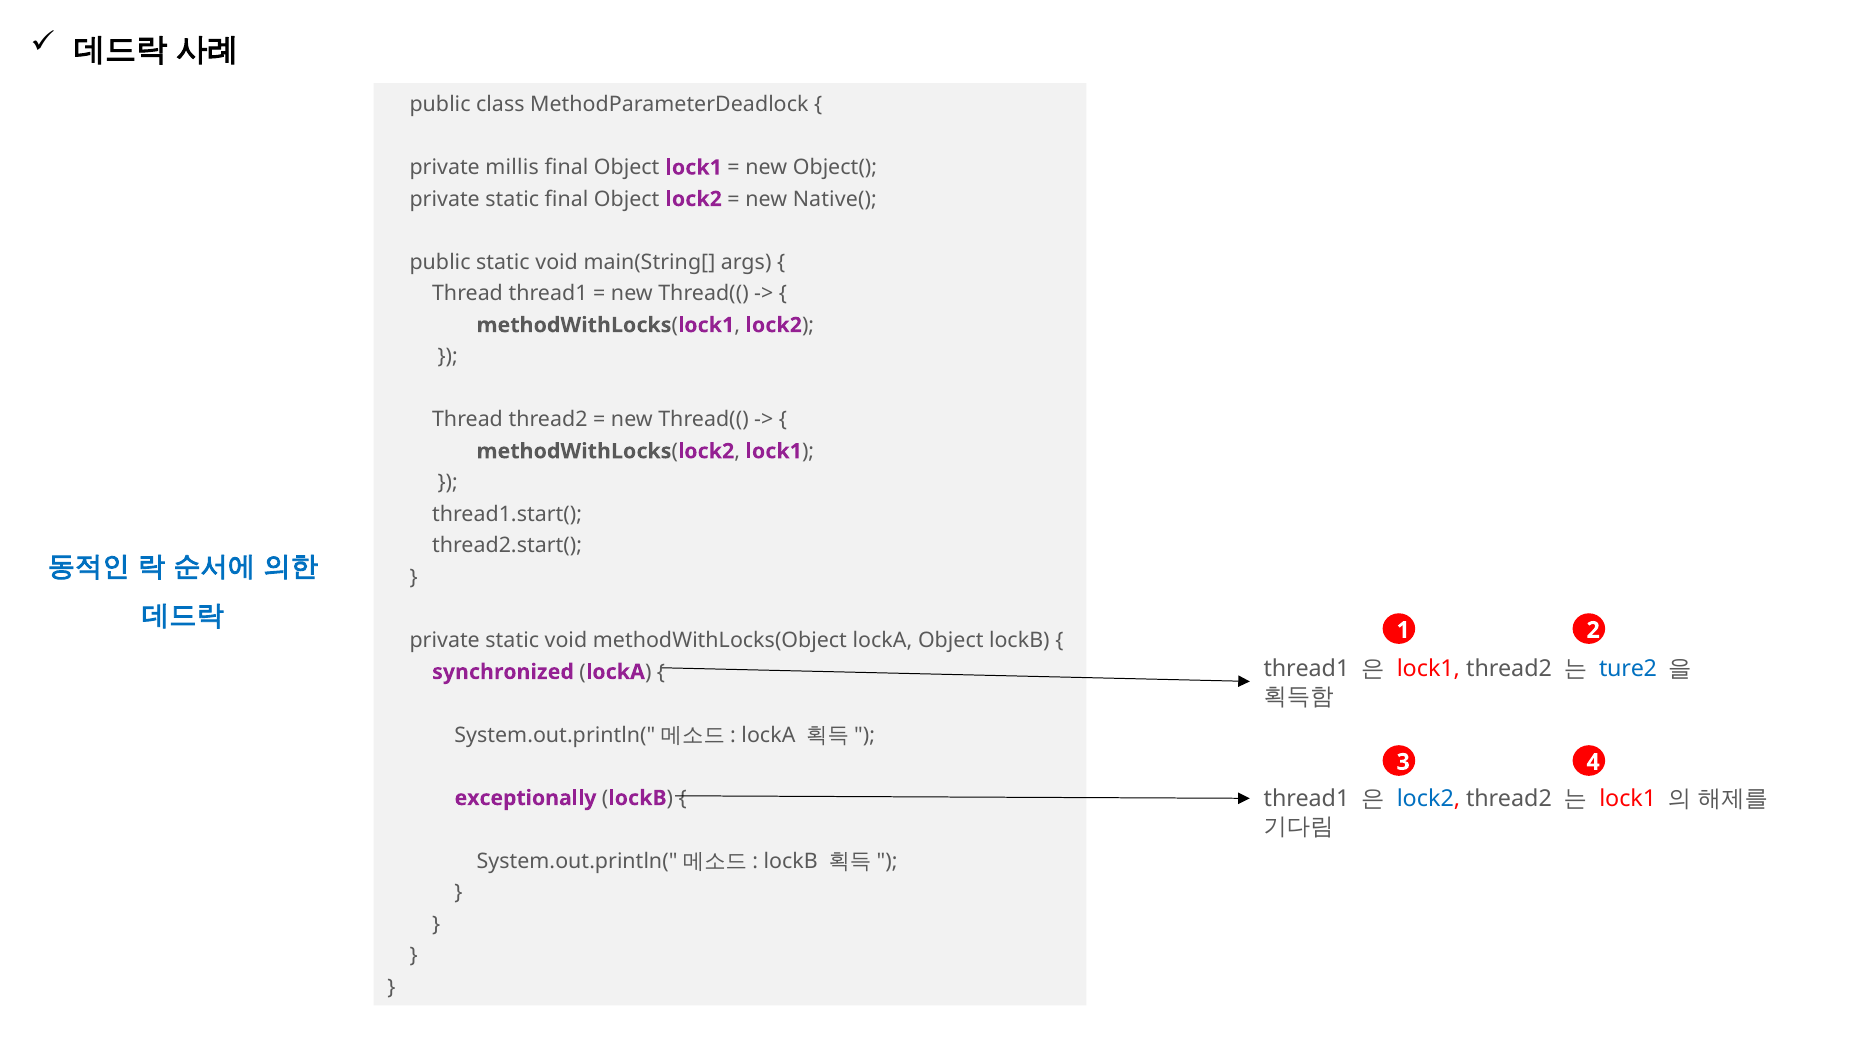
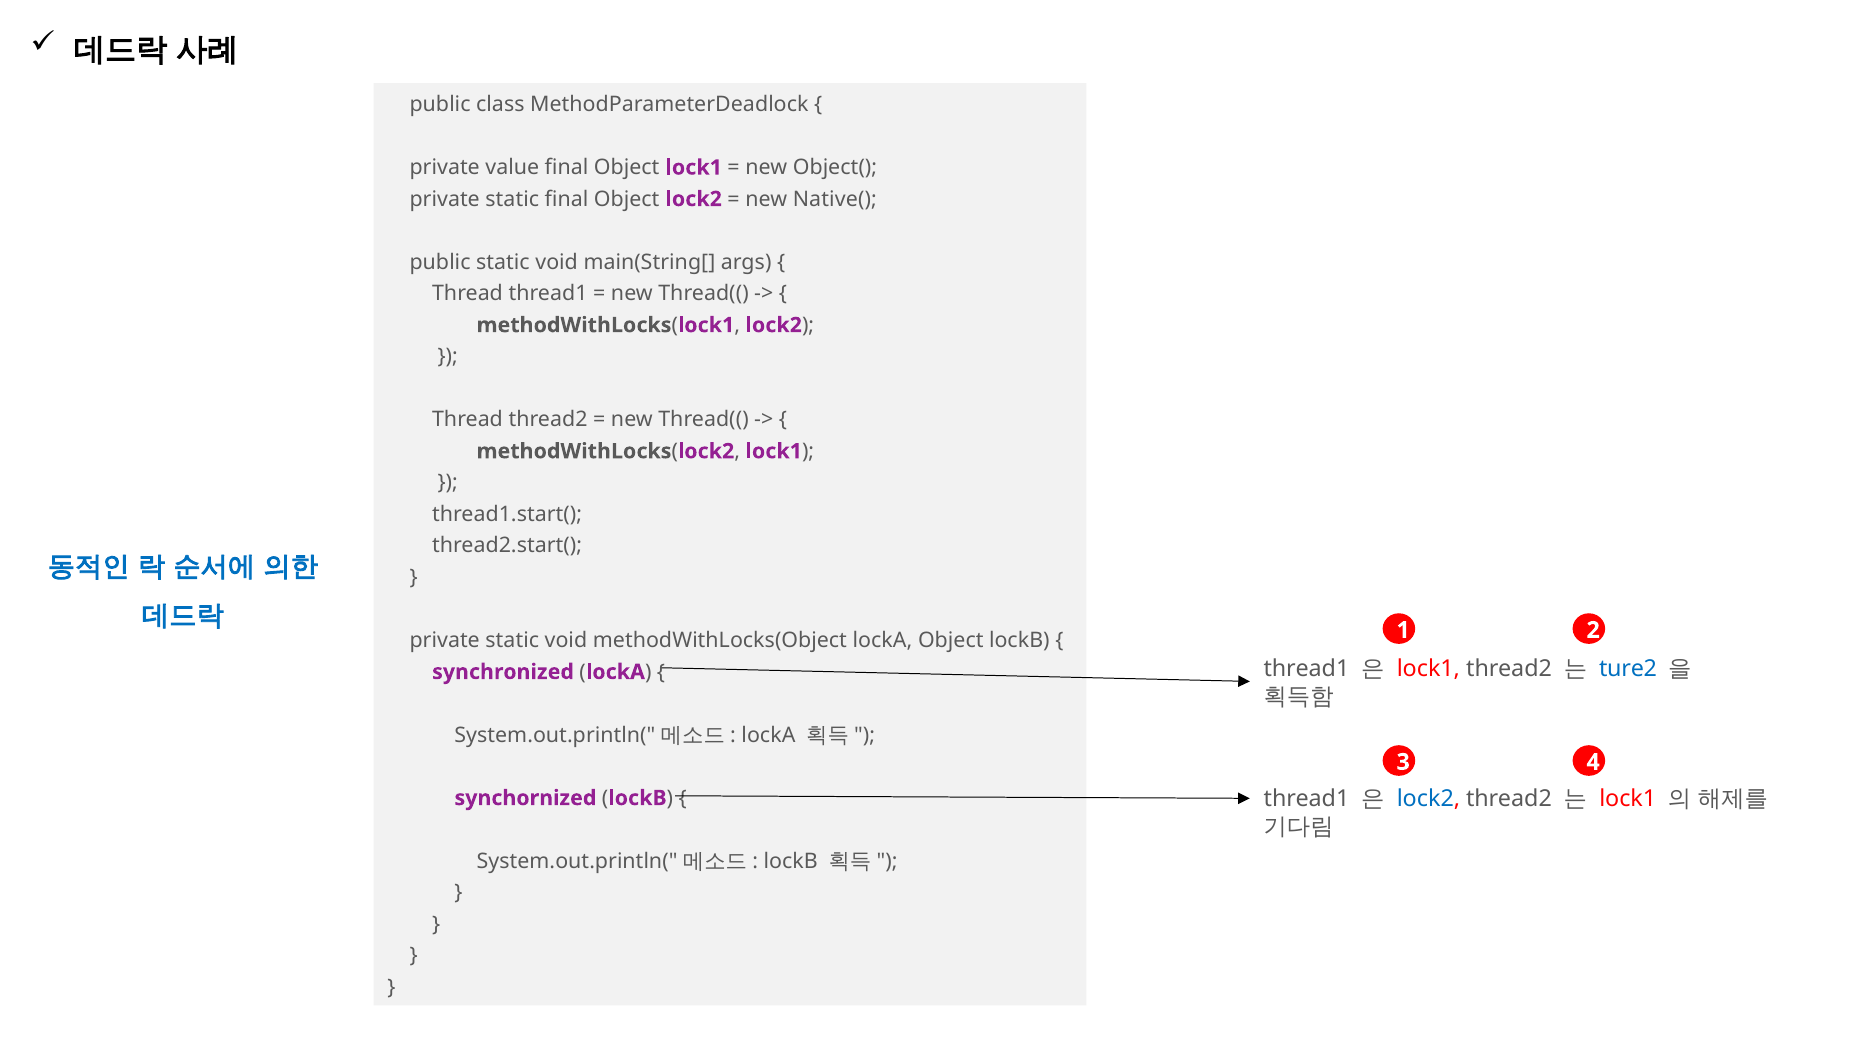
millis: millis -> value (512, 168)
exceptionally: exceptionally -> synchornized (525, 799)
